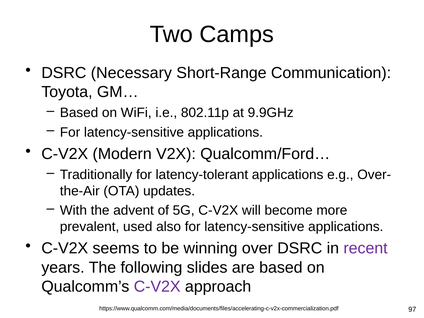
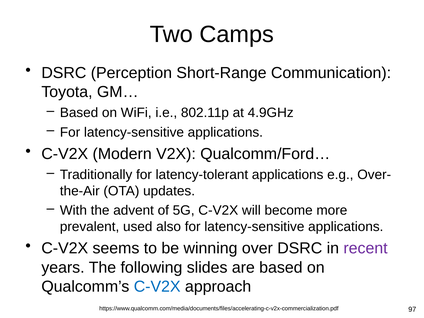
Necessary: Necessary -> Perception (131, 73)
9.9GHz: 9.9GHz -> 4.9GHz (271, 113)
C-V2X colour: purple -> blue (157, 287)
